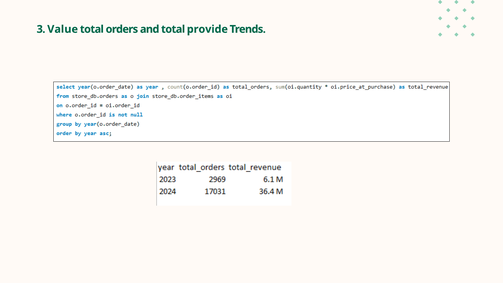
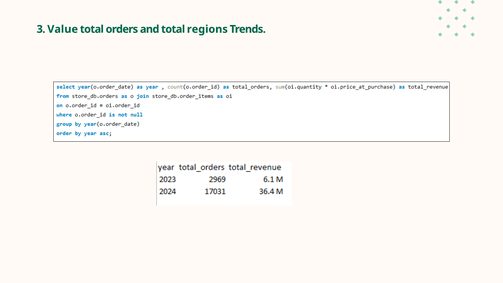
provide: provide -> regions (207, 29)
